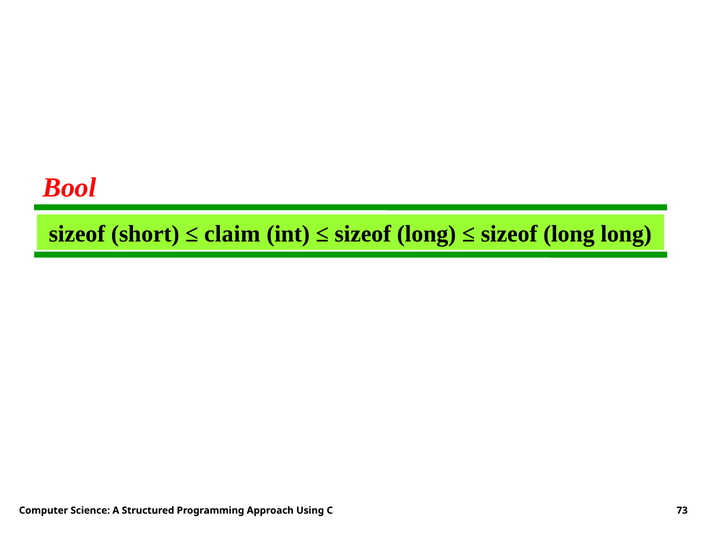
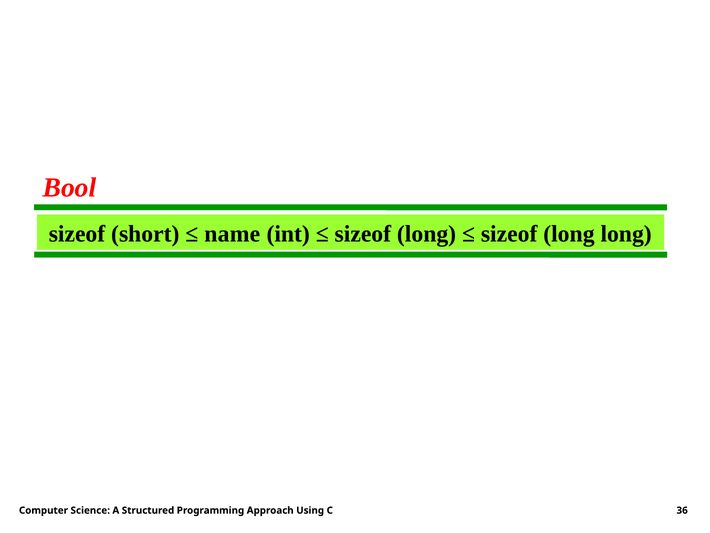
claim: claim -> name (232, 234)
73: 73 -> 36 (682, 510)
